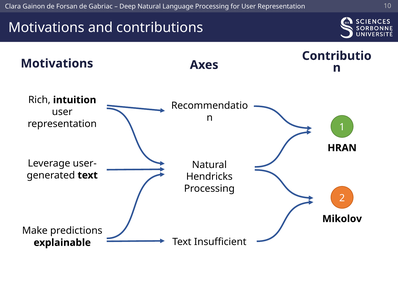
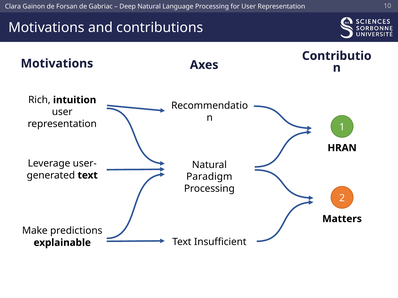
Hendricks: Hendricks -> Paradigm (209, 177)
Mikolov: Mikolov -> Matters (342, 219)
